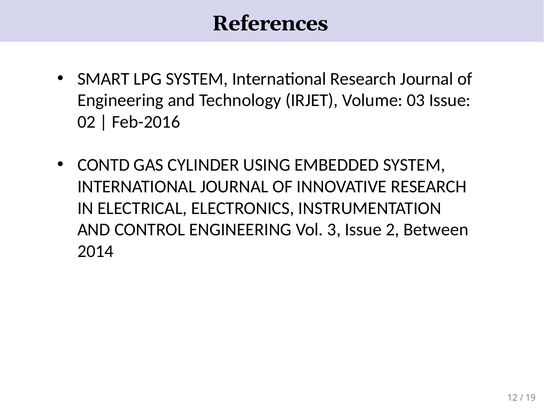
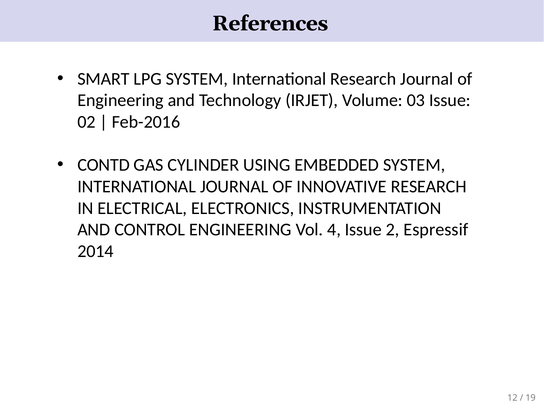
3: 3 -> 4 (334, 230)
Between: Between -> Espressif (436, 230)
